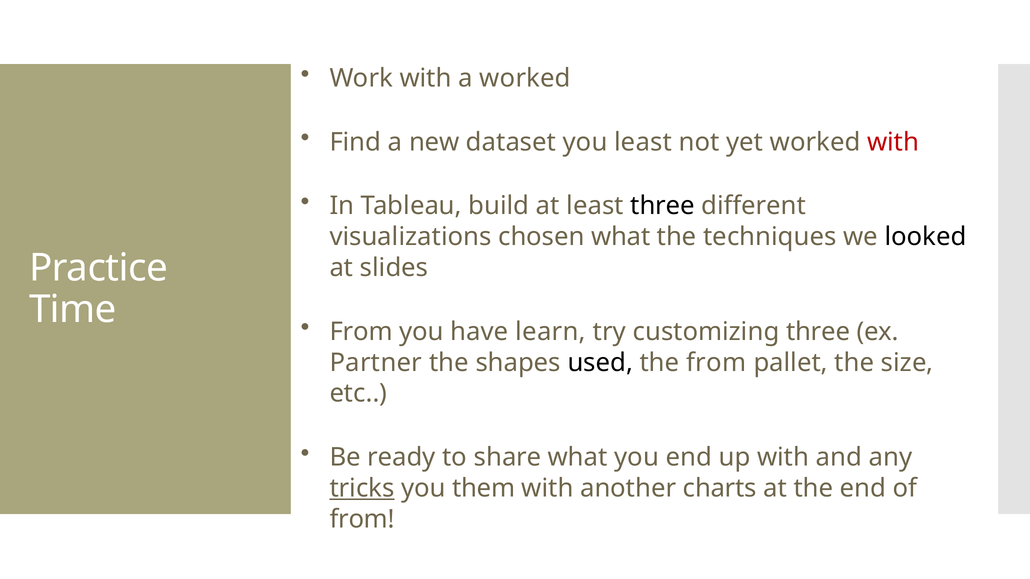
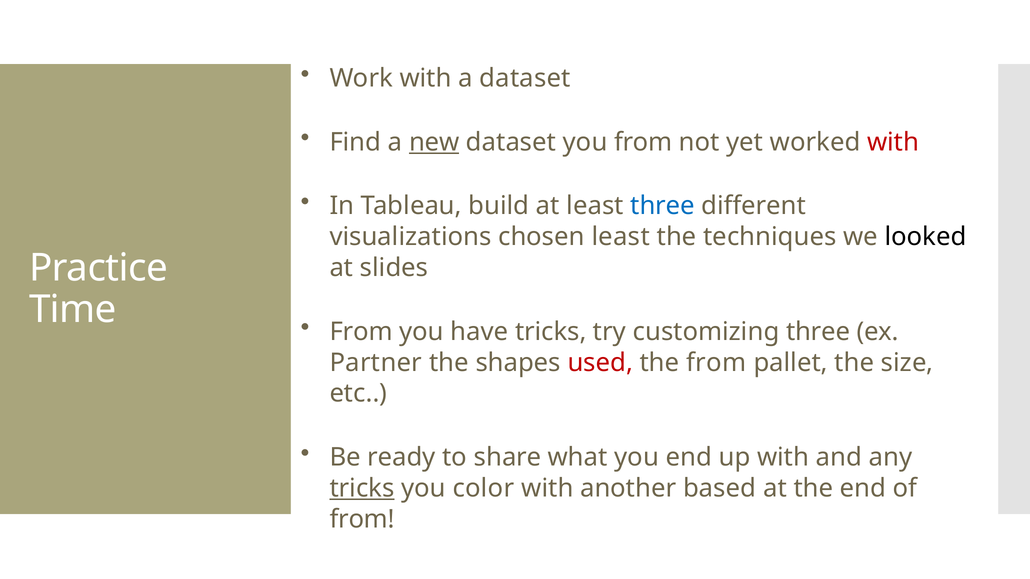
a worked: worked -> dataset (525, 78)
new underline: none -> present (434, 142)
you least: least -> from (643, 142)
three colour: black -> blue (663, 206)
chosen what: what -> least (621, 237)
have learn: learn -> tricks (551, 332)
used colour: black -> red (600, 363)
them: them -> color (483, 488)
charts: charts -> based (720, 488)
